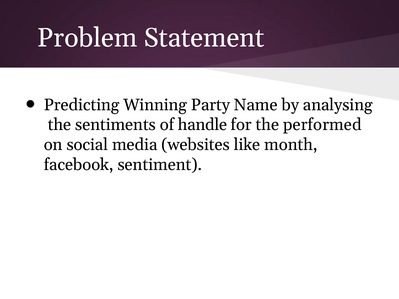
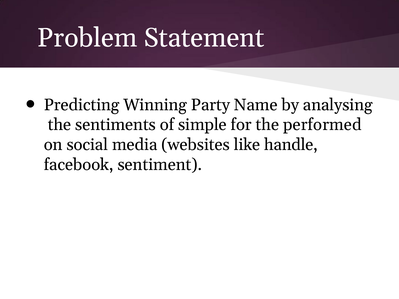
handle: handle -> simple (202, 125)
month: month -> handle (291, 145)
